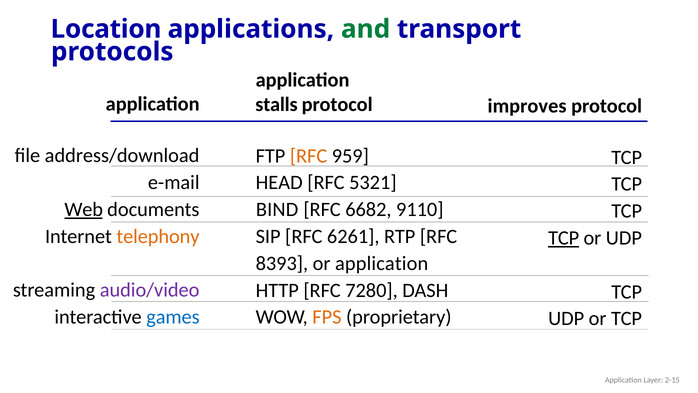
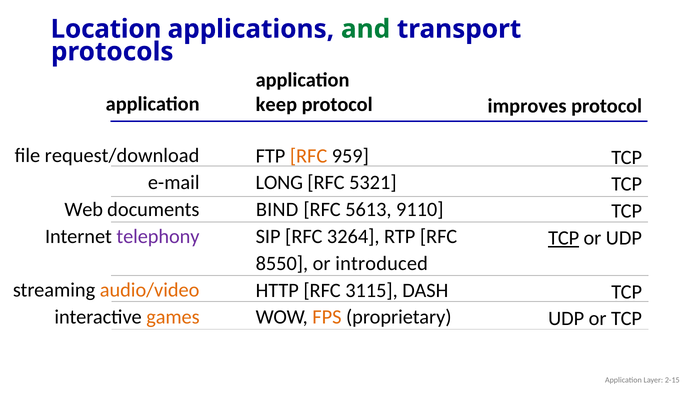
stalls: stalls -> keep (276, 104)
address/download: address/download -> request/download (122, 155)
HEAD: HEAD -> LONG (279, 183)
Web underline: present -> none (84, 209)
6682: 6682 -> 5613 (368, 209)
telephony colour: orange -> purple (158, 236)
6261: 6261 -> 3264 (353, 236)
8393: 8393 -> 8550 (282, 263)
or application: application -> introduced (382, 263)
audio/video colour: purple -> orange (150, 290)
7280: 7280 -> 3115 (372, 290)
games colour: blue -> orange (173, 317)
